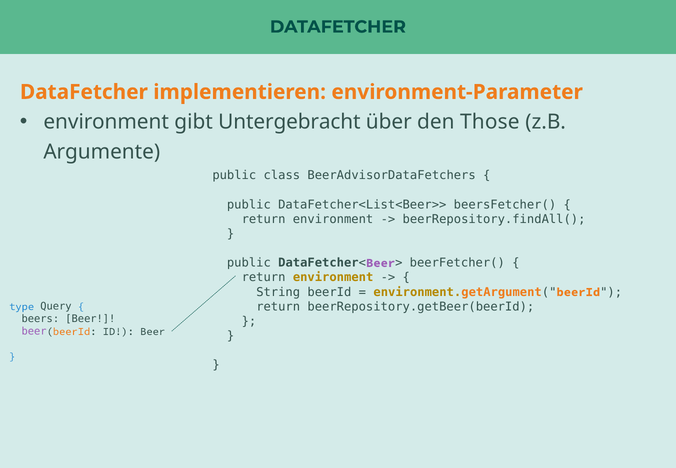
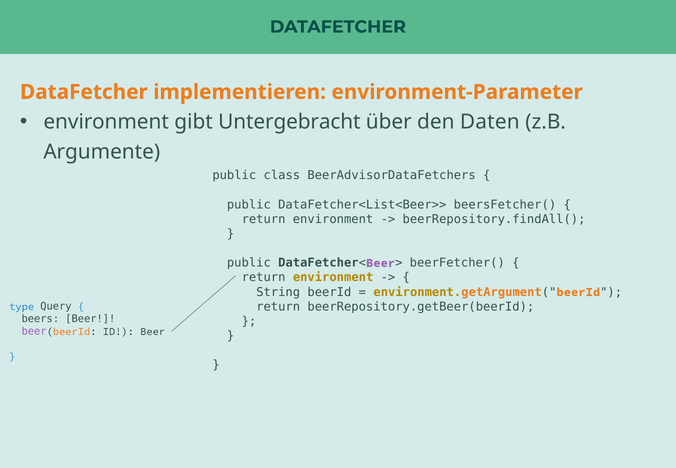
Those: Those -> Daten (490, 122)
